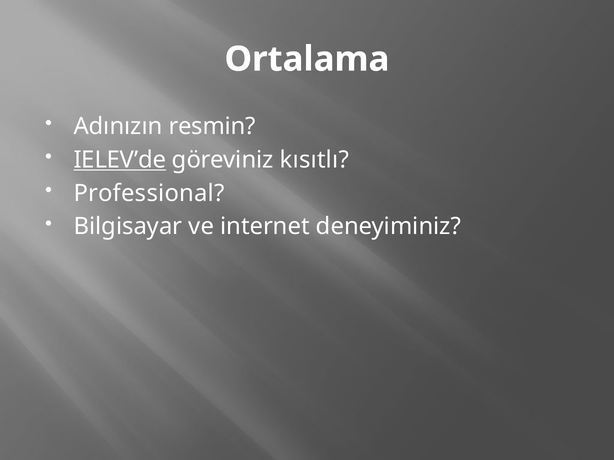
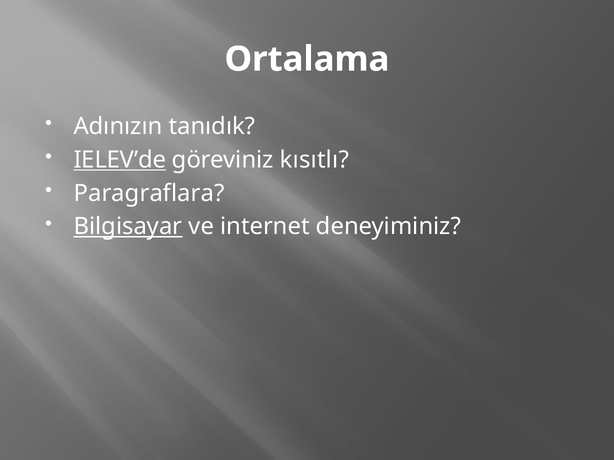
resmin: resmin -> tanıdık (212, 126)
Professional: Professional -> Paragraflara (149, 193)
Bilgisayar underline: none -> present (128, 227)
